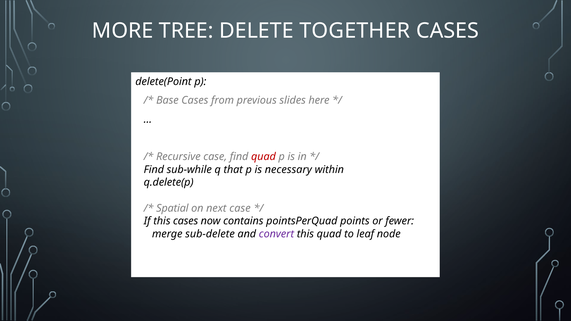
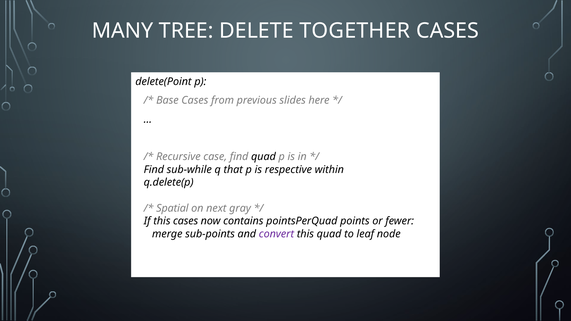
MORE: MORE -> MANY (123, 31)
quad colour: red -> black (263, 157)
necessary: necessary -> respective (288, 170)
next case: case -> gray (240, 208)
sub-delete: sub-delete -> sub-points (210, 234)
